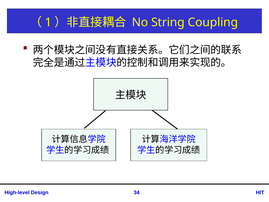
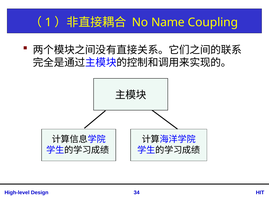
String: String -> Name (168, 22)
